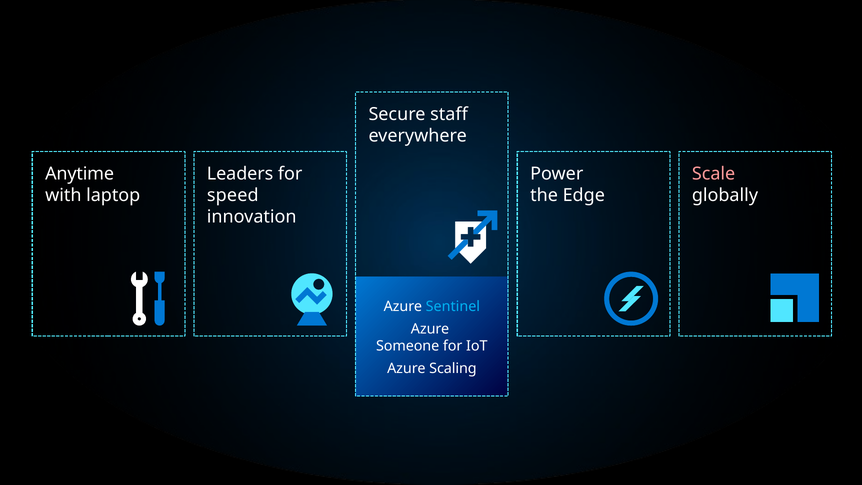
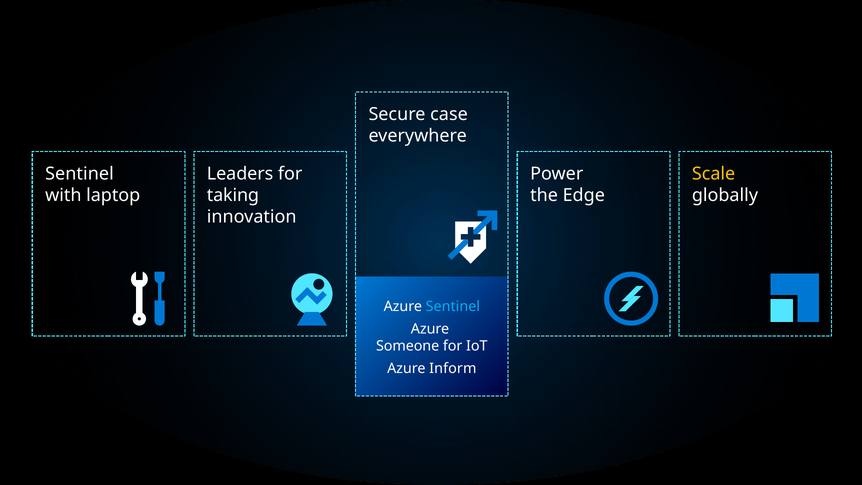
staff: staff -> case (449, 114)
Anytime: Anytime -> Sentinel (79, 174)
Scale colour: pink -> yellow (714, 174)
speed: speed -> taking (233, 195)
Scaling: Scaling -> Inform (453, 368)
